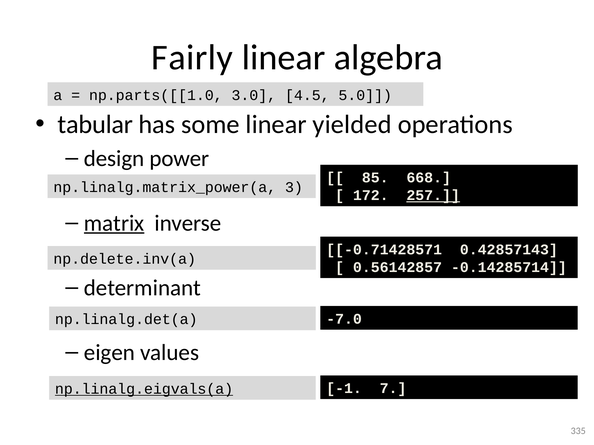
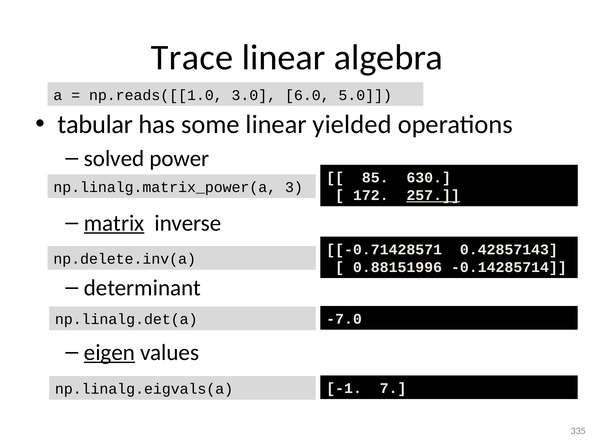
Fairly: Fairly -> Trace (192, 58)
np.parts([[1.0: np.parts([[1.0 -> np.reads([[1.0 (156, 95)
4.5: 4.5 -> 6.0 (307, 95)
design: design -> solved (114, 159)
668: 668 -> 630 (429, 178)
0.56142857: 0.56142857 -> 0.88151996 (398, 268)
eigen underline: none -> present (109, 353)
np.linalg.eigvals(a underline: present -> none (144, 389)
